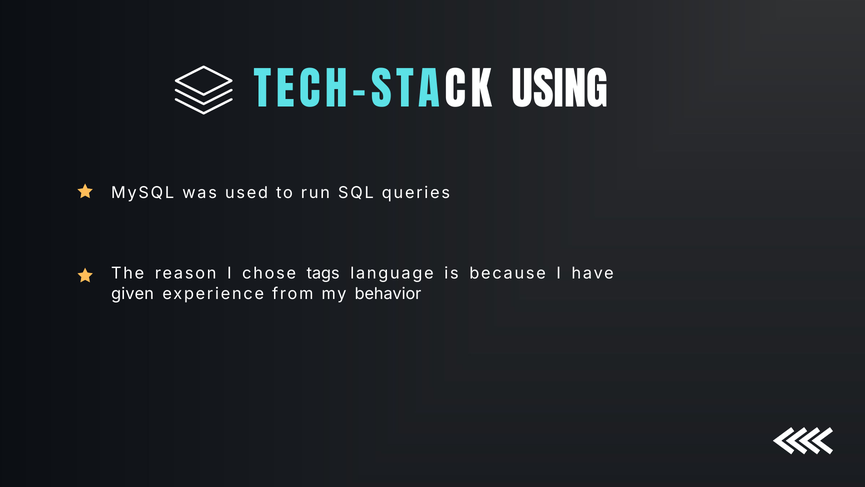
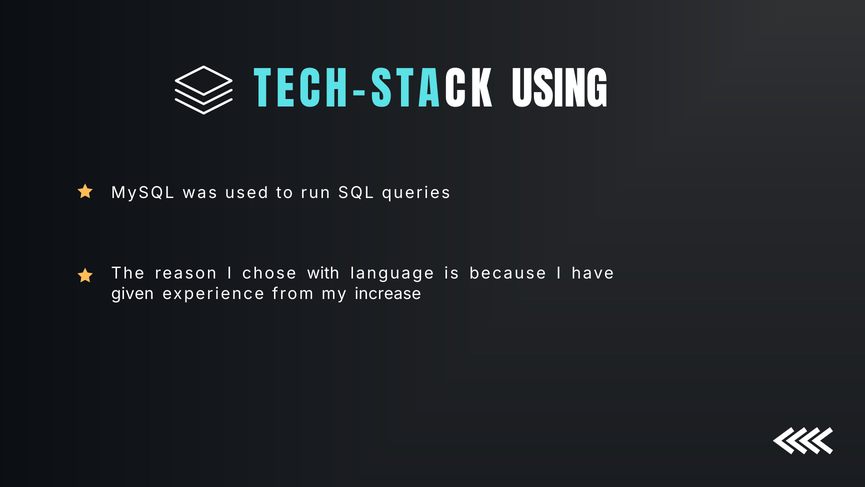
tags: tags -> with (323, 273)
behavior: behavior -> increase (388, 294)
